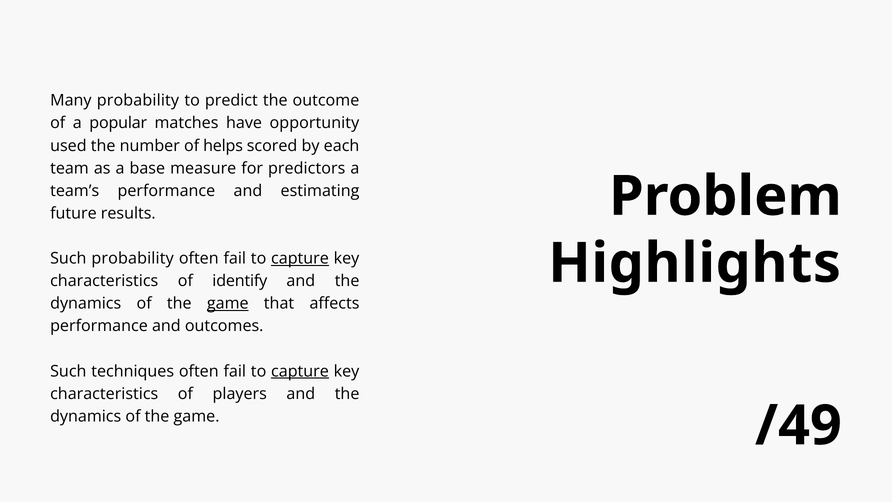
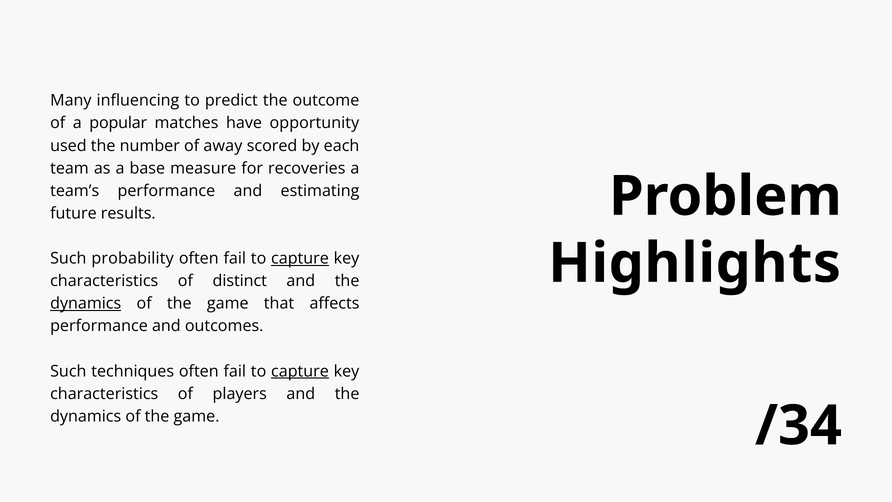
Many probability: probability -> influencing (138, 101)
helps: helps -> away (223, 146)
predictors: predictors -> recoveries (307, 168)
identify: identify -> distinct (240, 281)
dynamics underline: none -> present (86, 303)
game underline: present -> none (228, 303)
/49: /49 -> /34 (798, 426)
